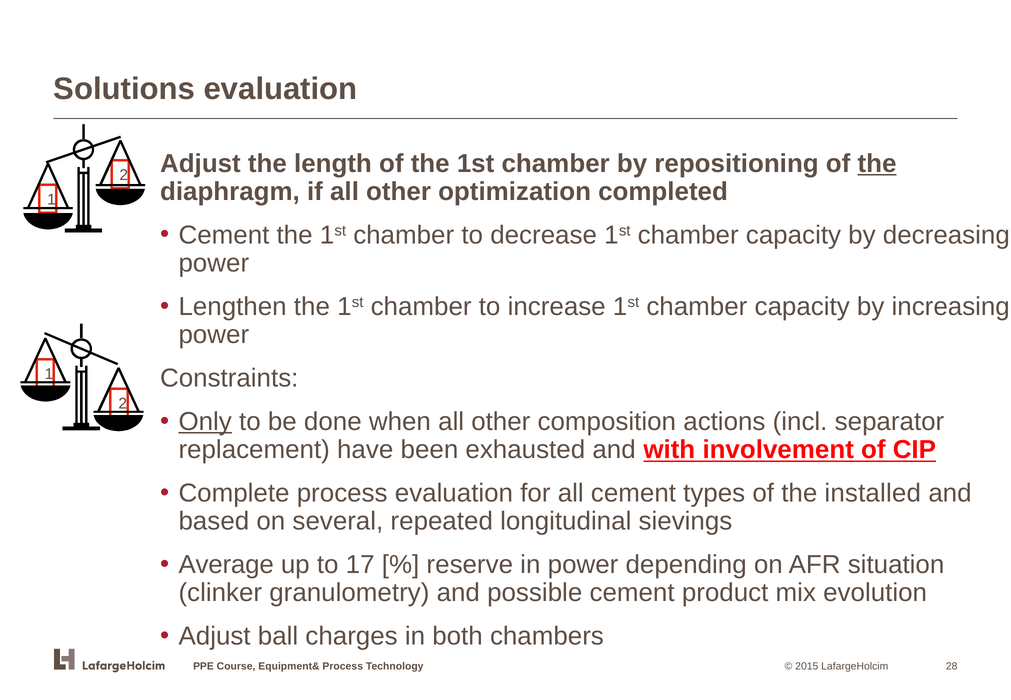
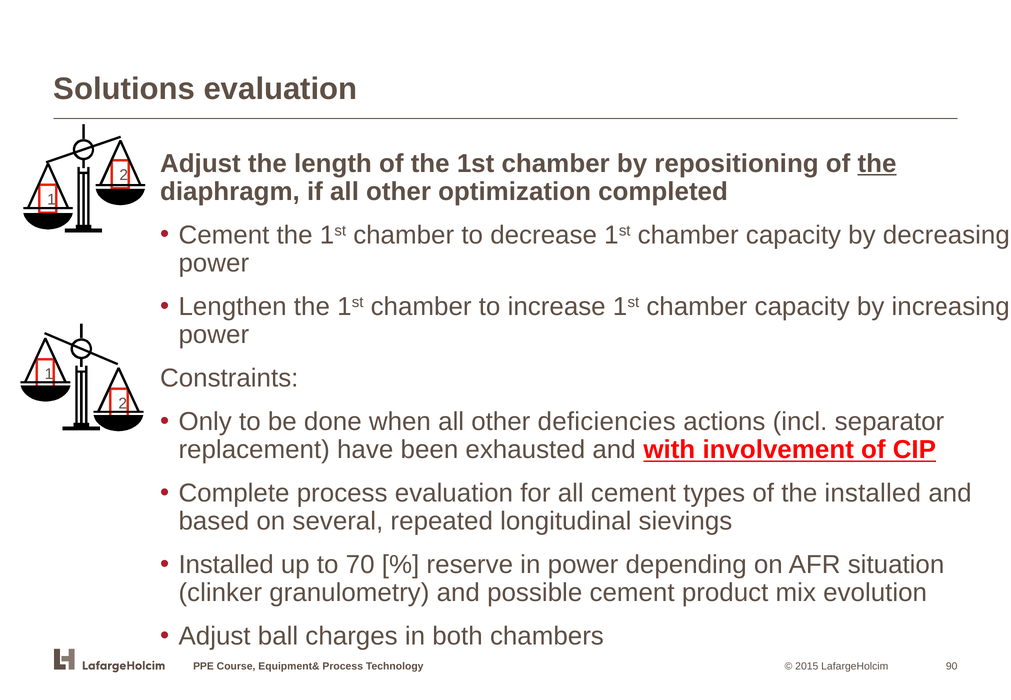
Only underline: present -> none (205, 422)
composition: composition -> deficiencies (607, 422)
Average: Average -> Installed (226, 565)
17: 17 -> 70 (360, 565)
28: 28 -> 90 (952, 666)
